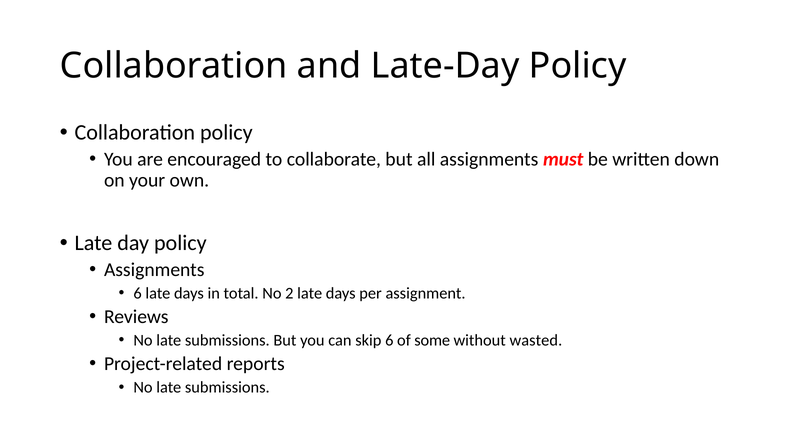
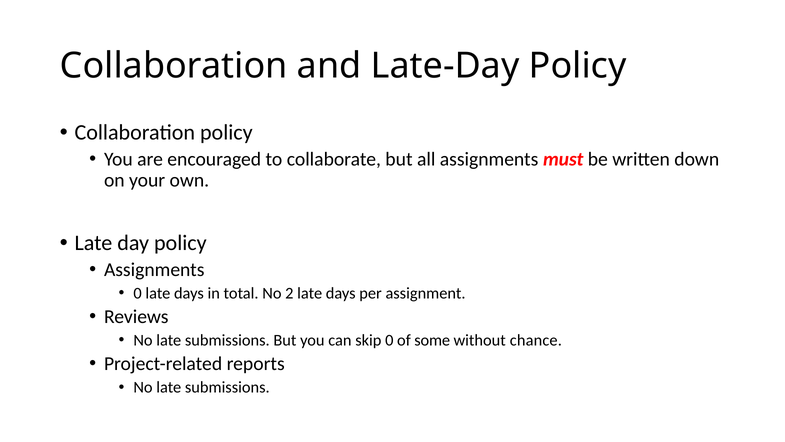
6: 6 -> 0 (138, 293)
skip 6: 6 -> 0 (389, 340)
wasted: wasted -> chance (536, 340)
